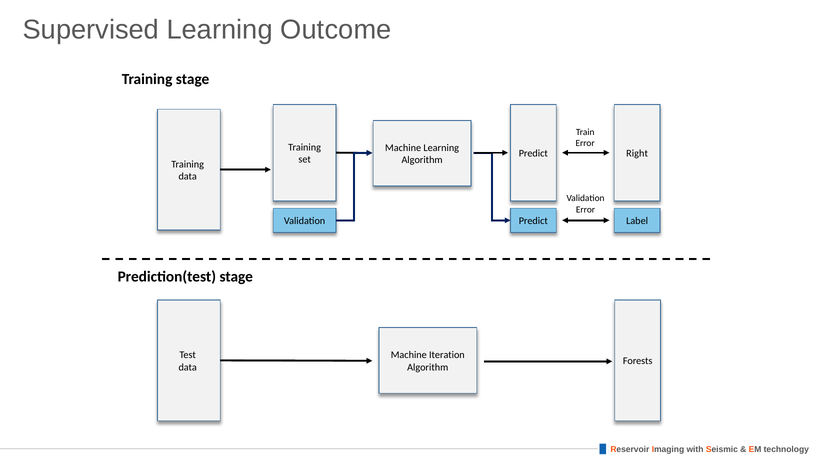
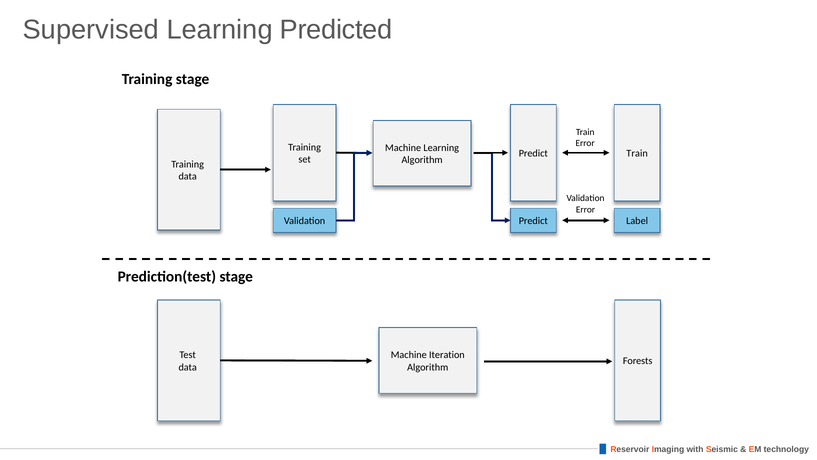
Outcome: Outcome -> Predicted (336, 30)
Right: Right -> Train (637, 153)
